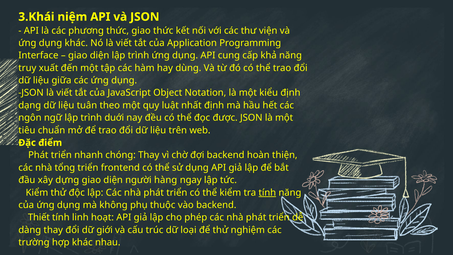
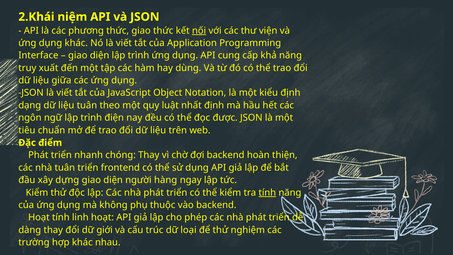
3.Khái: 3.Khái -> 2.Khái (36, 17)
nối underline: none -> present (199, 31)
duới: duới -> điện (114, 118)
nhà tổng: tổng -> tuân (65, 168)
Thiết: Thiết -> Hoạt (39, 217)
